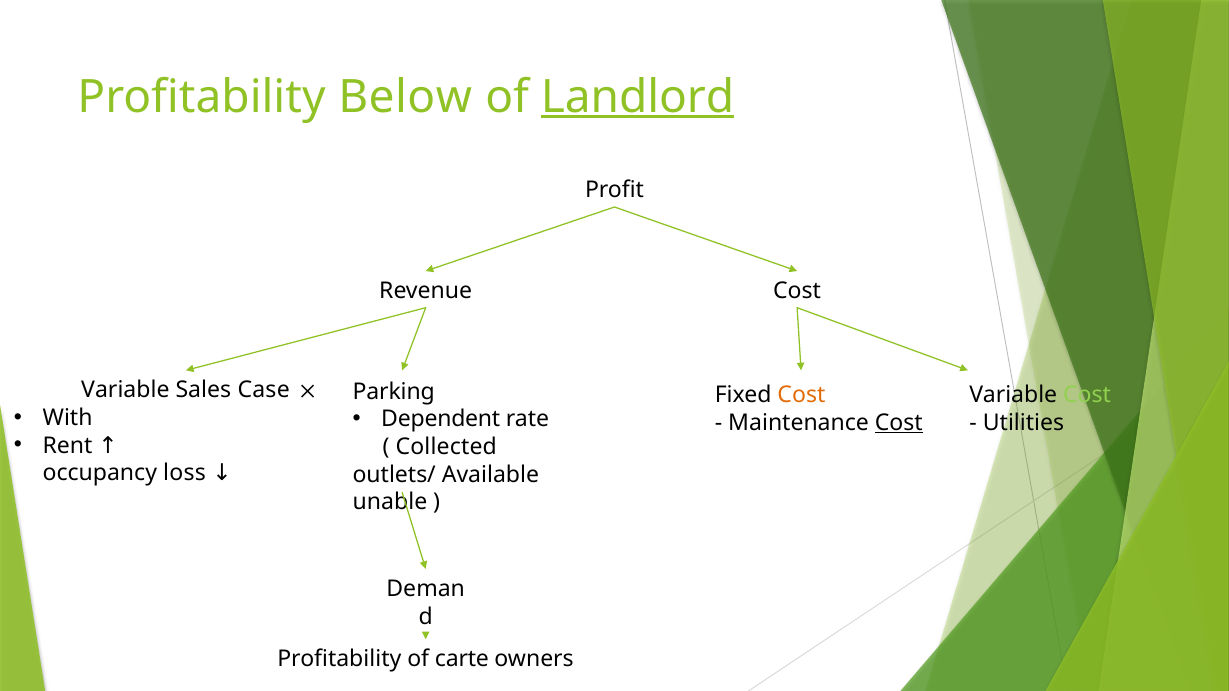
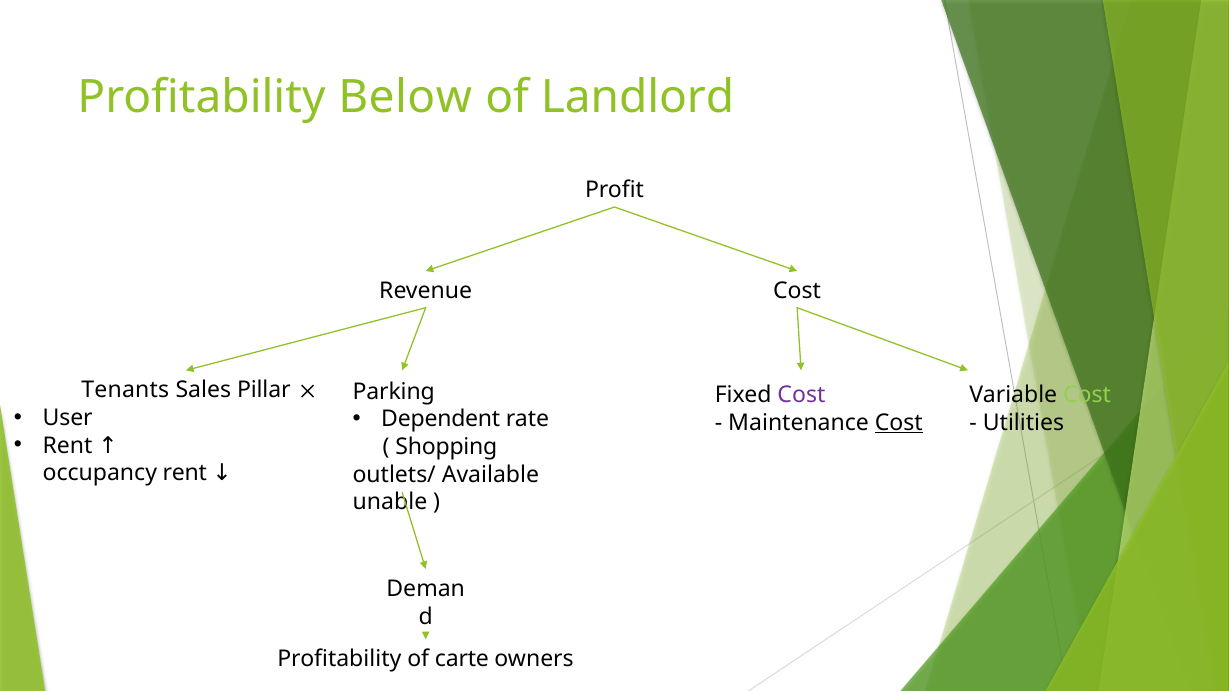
Landlord underline: present -> none (638, 97)
Variable: Variable -> Tenants (125, 390)
Case: Case -> Pillar (264, 390)
Cost colour: orange -> purple (801, 395)
With: With -> User (68, 418)
Collected: Collected -> Shopping (446, 447)
occupancy loss: loss -> rent (185, 473)
